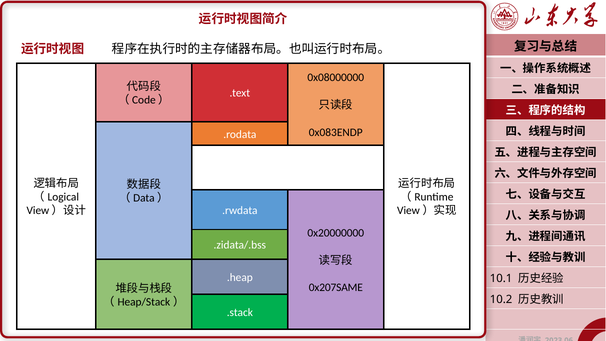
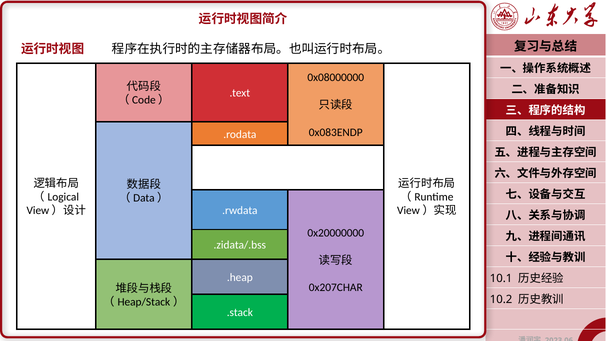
0x207SAME: 0x207SAME -> 0x207CHAR (336, 287)
